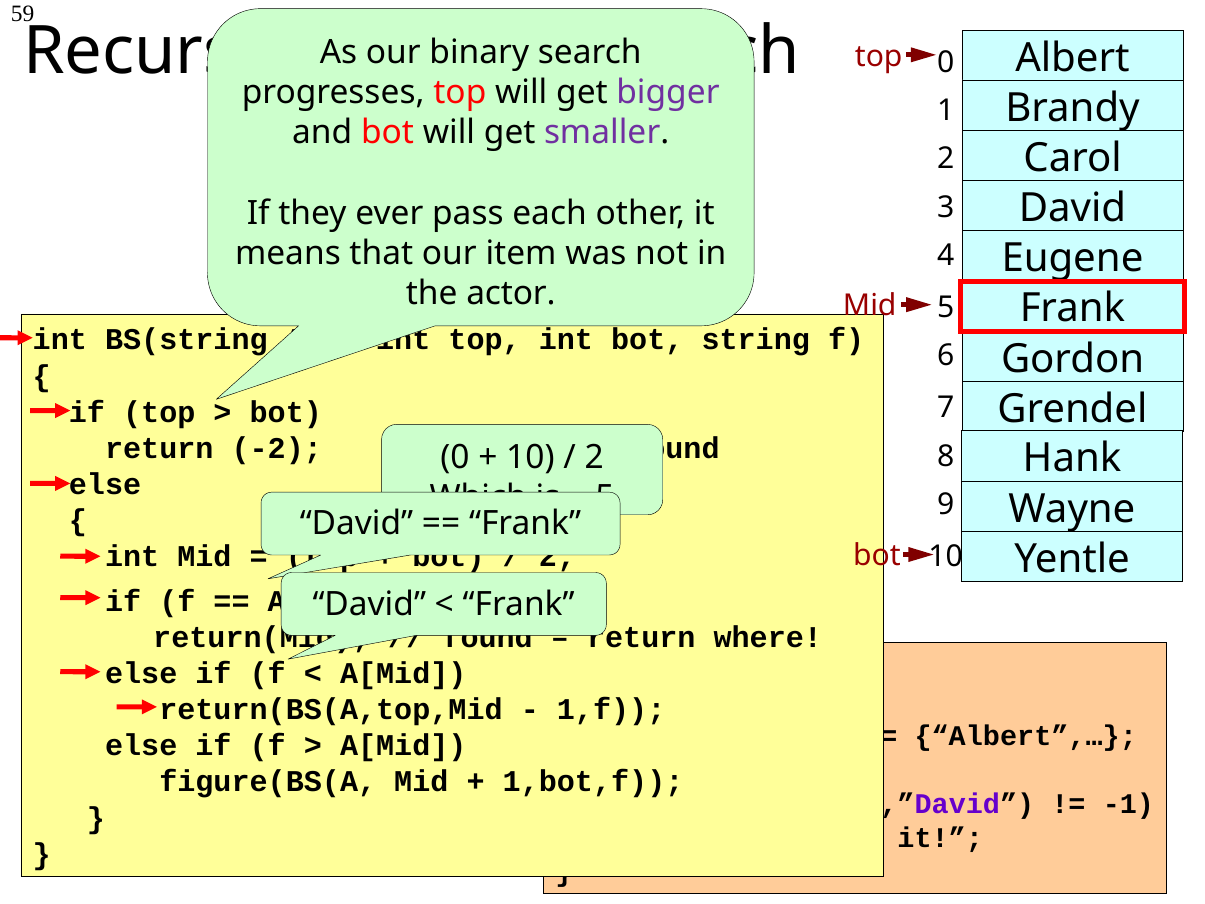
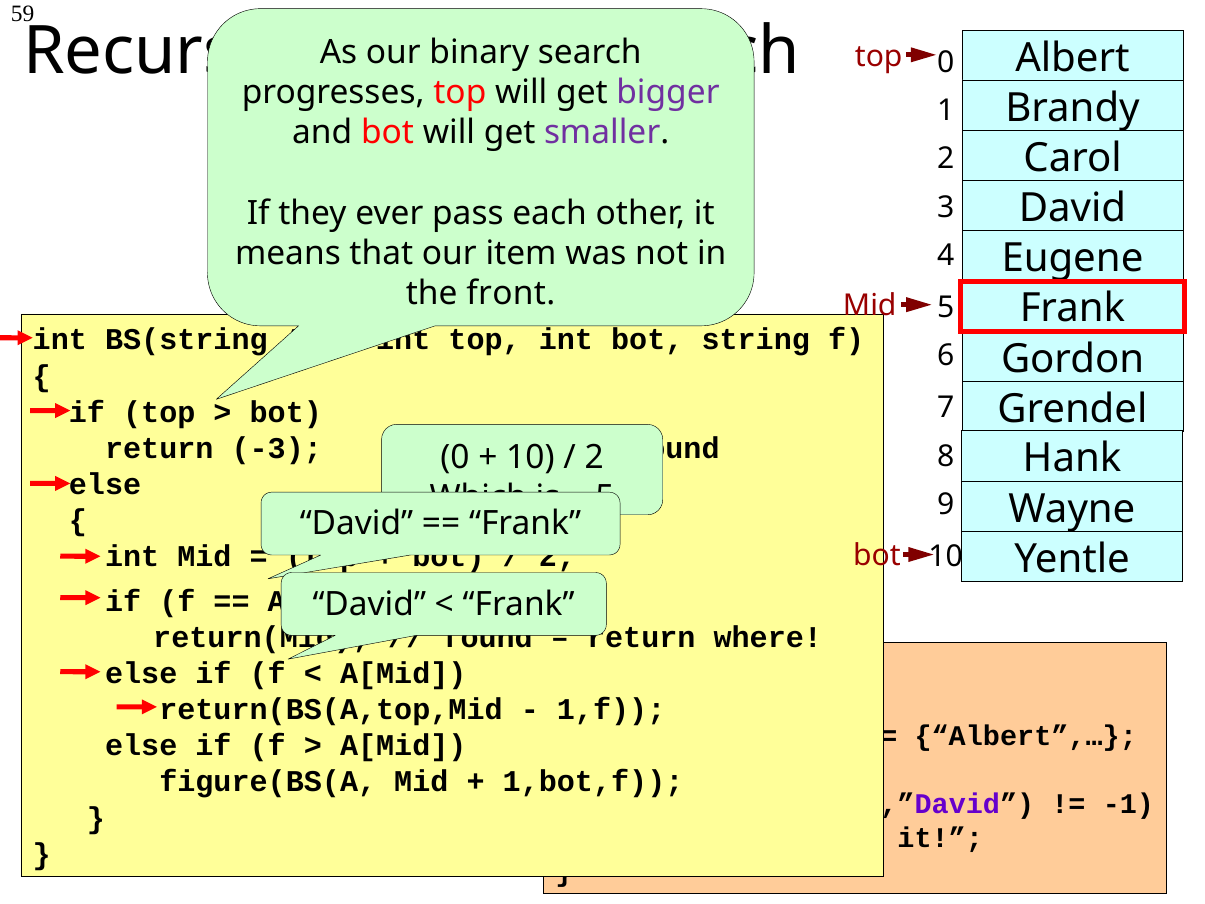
actor: actor -> front (511, 294)
-2: -2 -> -3 (277, 448)
